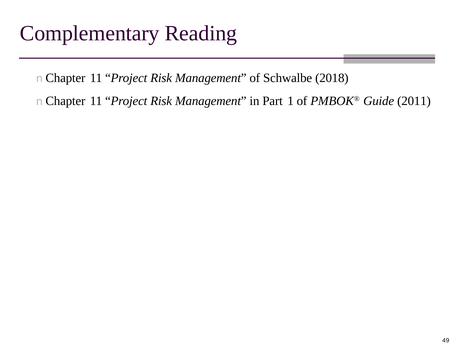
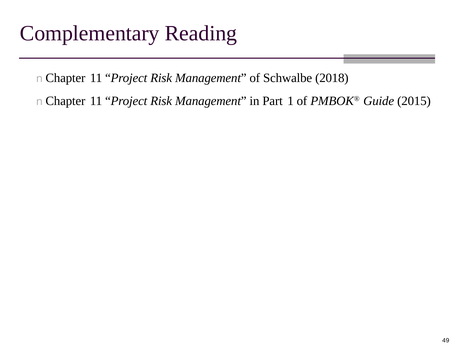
2011: 2011 -> 2015 (414, 101)
